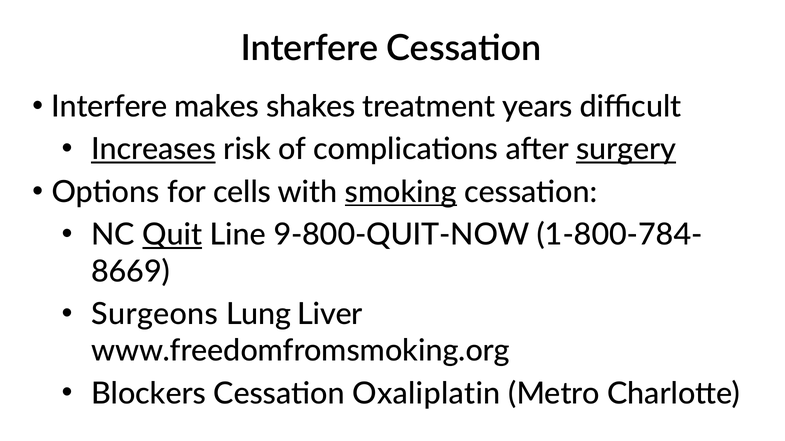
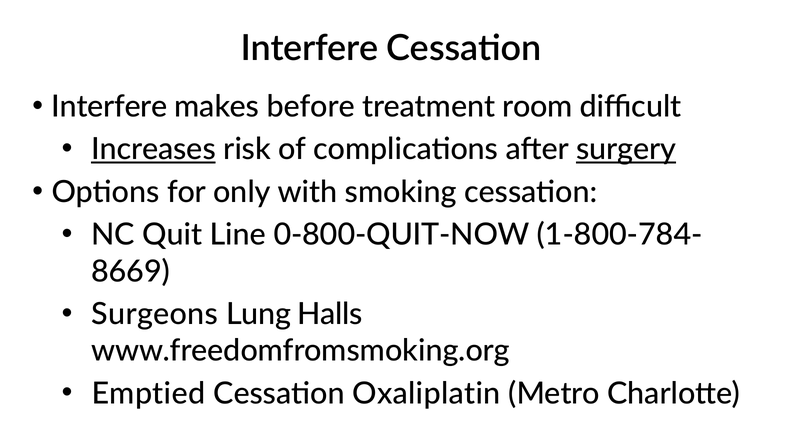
shakes: shakes -> before (311, 107)
years: years -> room (537, 107)
cells: cells -> only (242, 192)
smoking underline: present -> none (401, 192)
Quit underline: present -> none (172, 235)
9-800-QUIT-NOW: 9-800-QUIT-NOW -> 0-800-QUIT-NOW (402, 235)
Liver: Liver -> Halls (330, 315)
Blockers: Blockers -> Emptied (148, 394)
